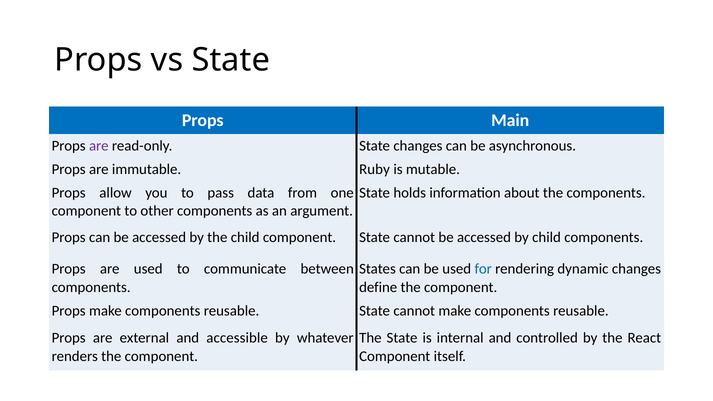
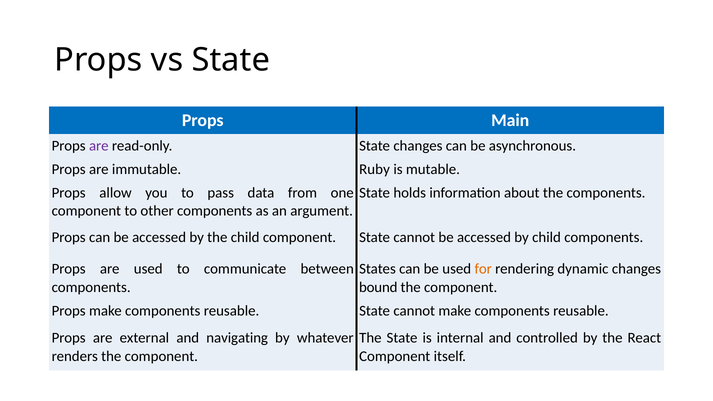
for colour: blue -> orange (483, 269)
define: define -> bound (378, 287)
accessible: accessible -> navigating (237, 338)
